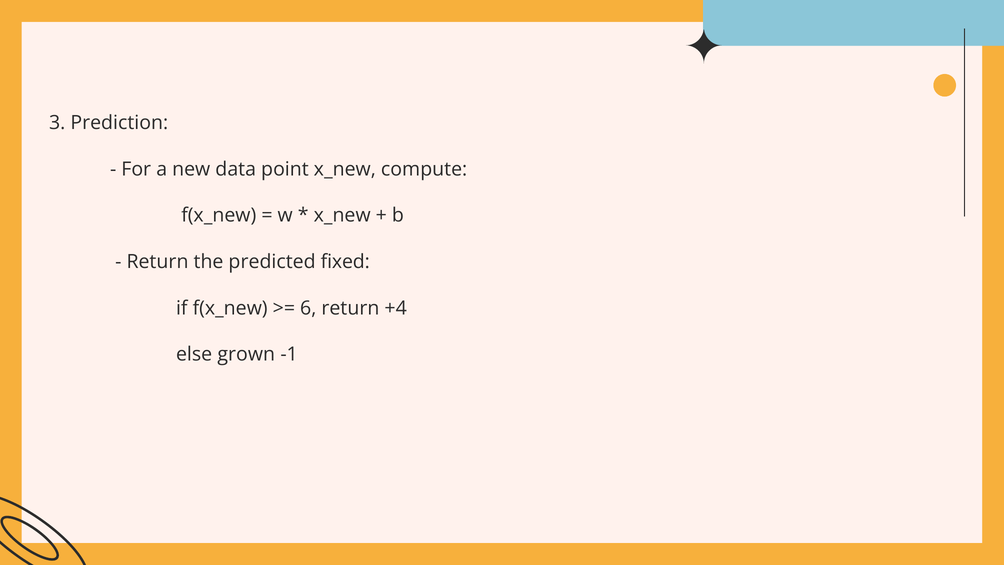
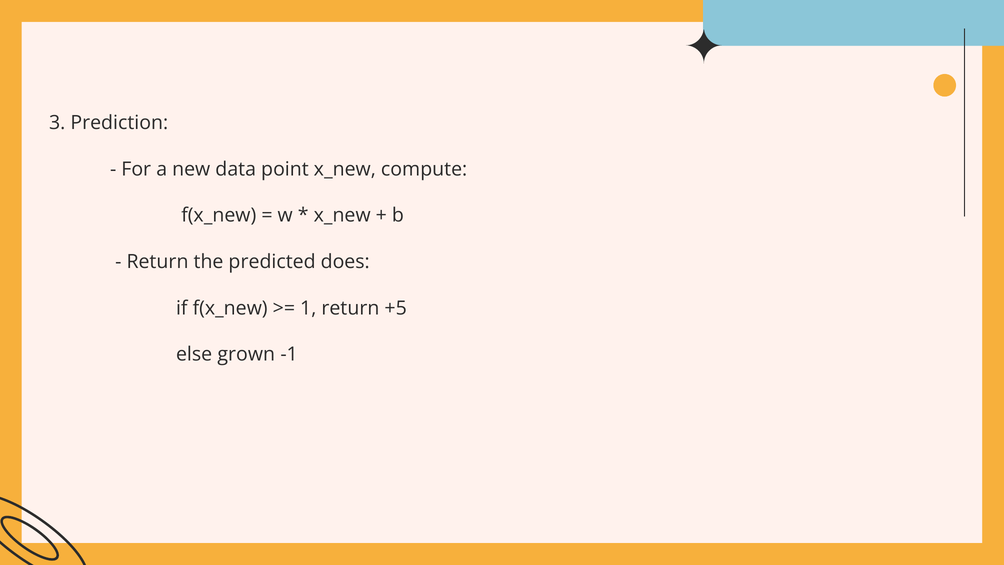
fixed: fixed -> does (345, 262)
6: 6 -> 1 (308, 308)
+4: +4 -> +5 (396, 308)
